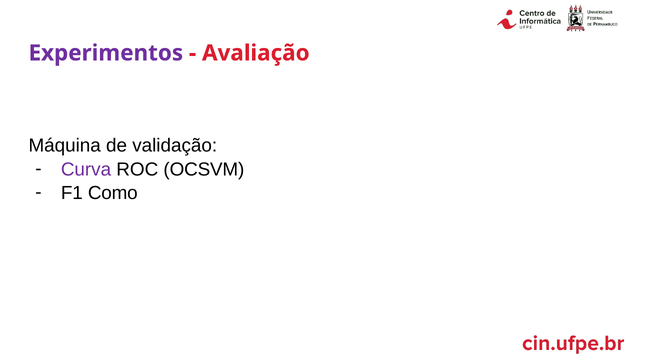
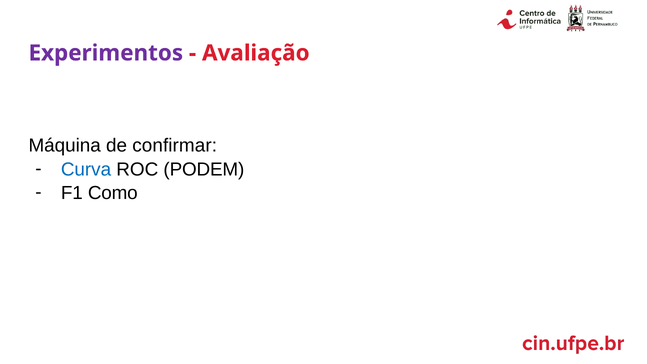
validação: validação -> confirmar (175, 146)
Curva colour: purple -> blue (86, 169)
OCSVM: OCSVM -> PODEM (204, 169)
